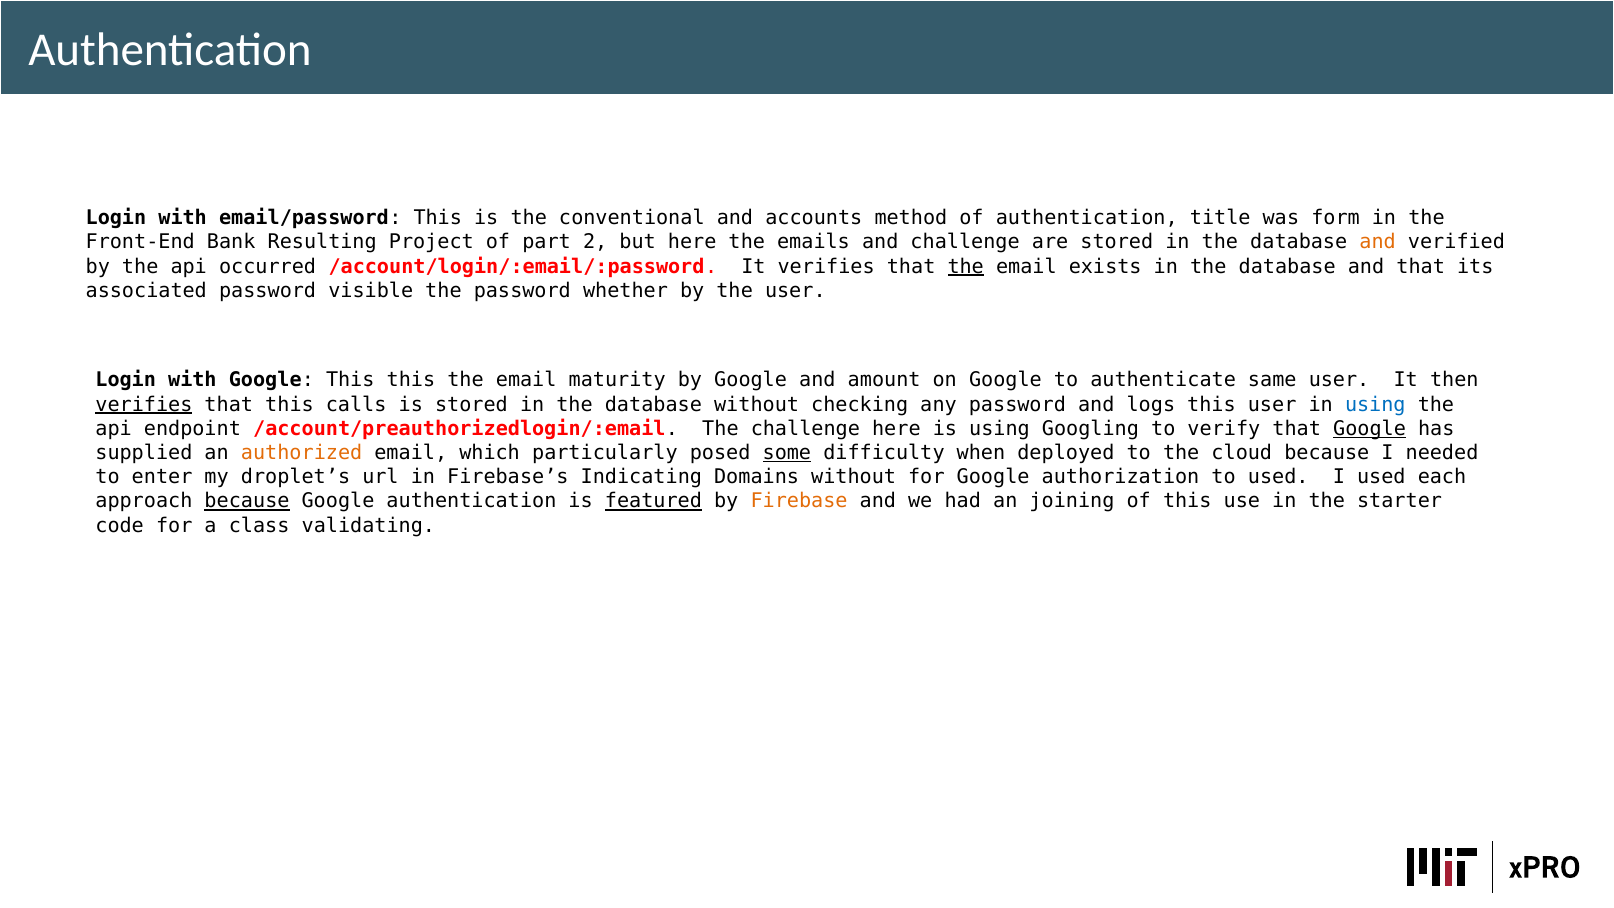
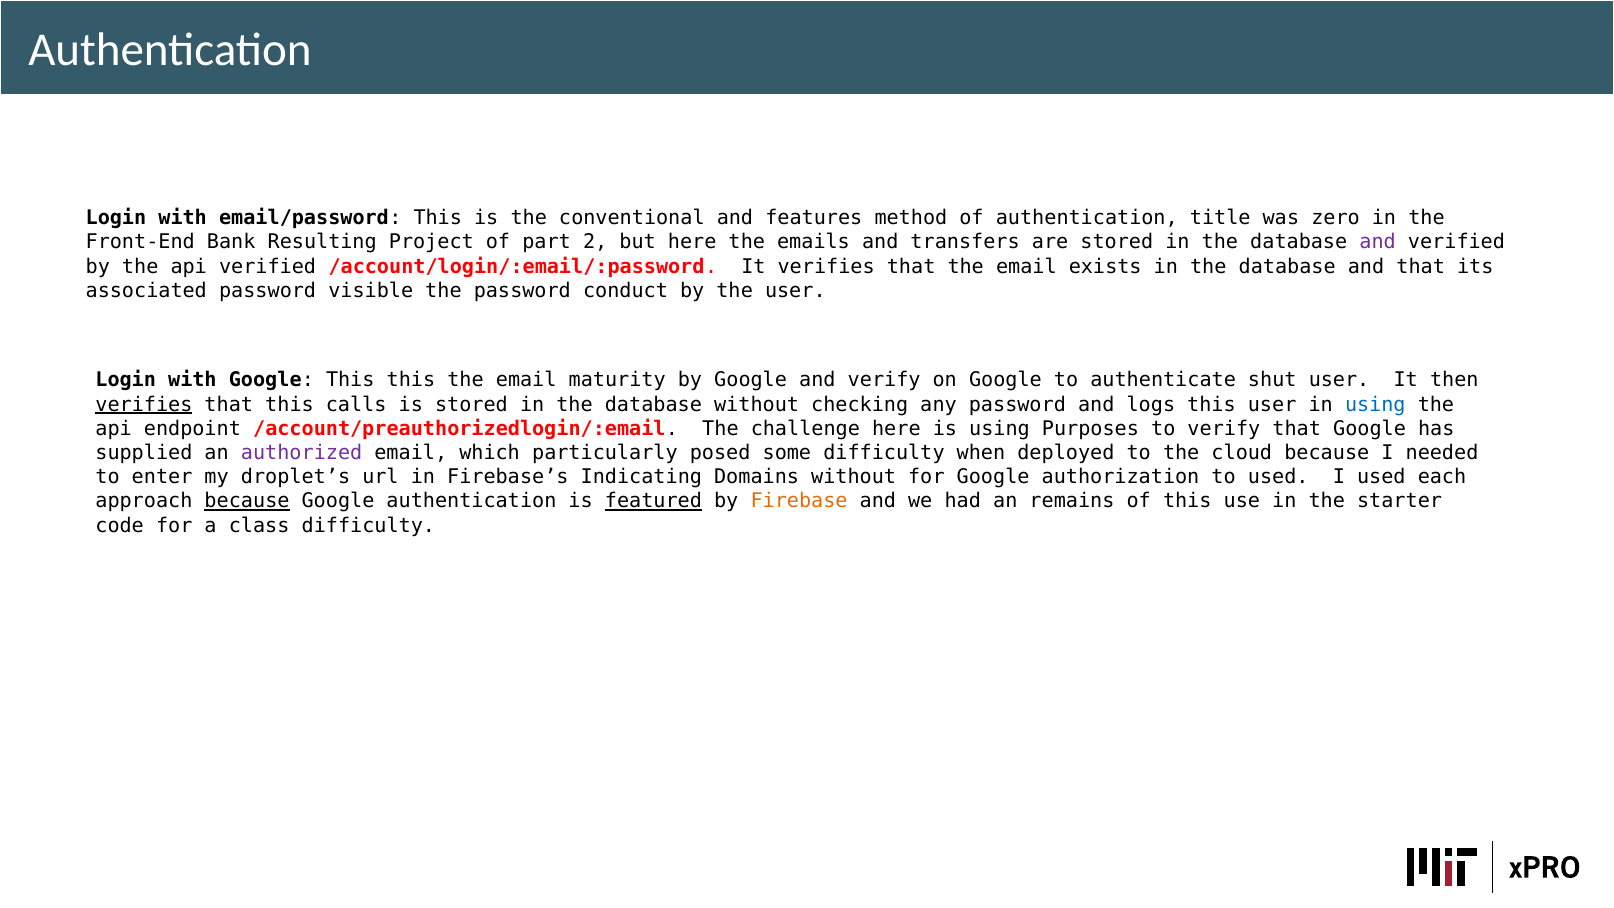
accounts: accounts -> features (814, 218)
form: form -> zero (1336, 218)
and challenge: challenge -> transfers (965, 242)
and colour: orange -> purple (1378, 242)
api occurred: occurred -> verified (268, 266)
the underline: present -> none (966, 266)
whether: whether -> conduct (625, 291)
and amount: amount -> verify (884, 380)
same: same -> shut (1272, 380)
Googling: Googling -> Purposes (1090, 429)
Google underline: present -> none (1370, 429)
authorized colour: orange -> purple (302, 453)
some underline: present -> none (787, 453)
joining: joining -> remains (1072, 501)
class validating: validating -> difficulty (368, 525)
